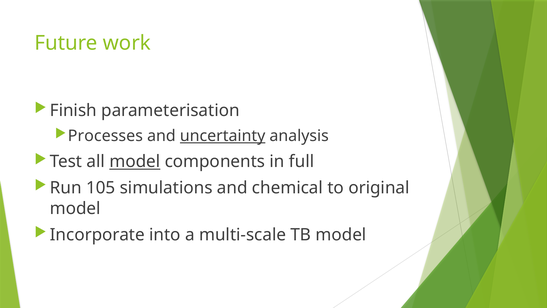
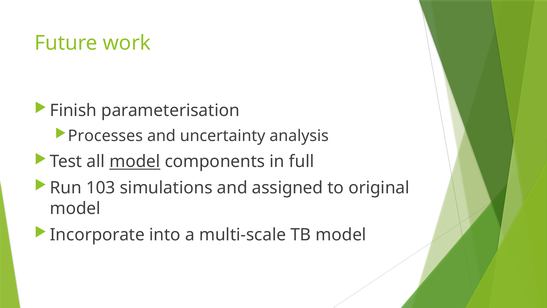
uncertainty underline: present -> none (223, 136)
105: 105 -> 103 (101, 188)
chemical: chemical -> assigned (288, 188)
